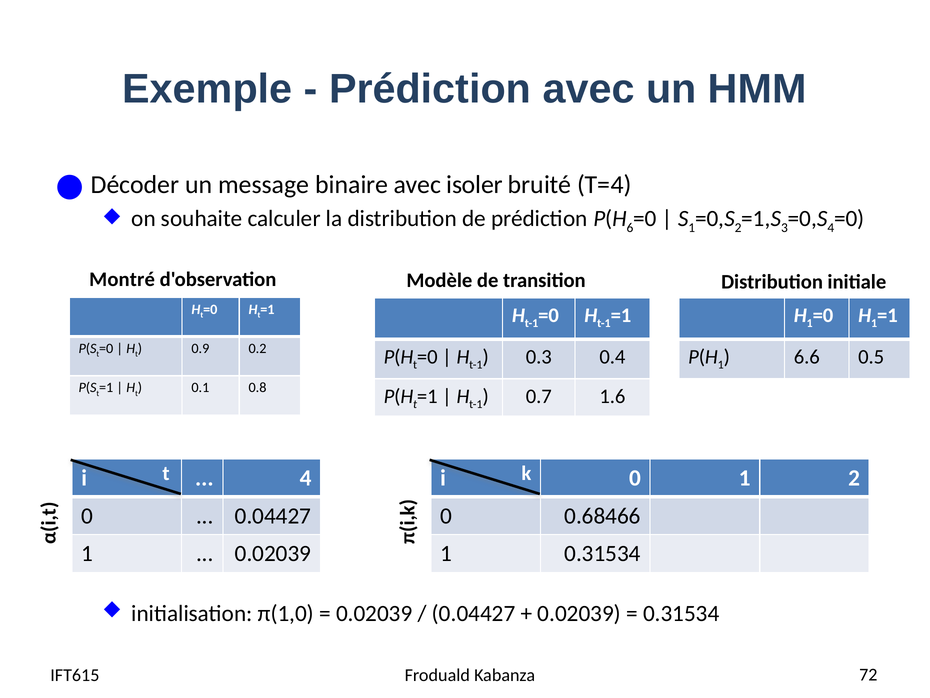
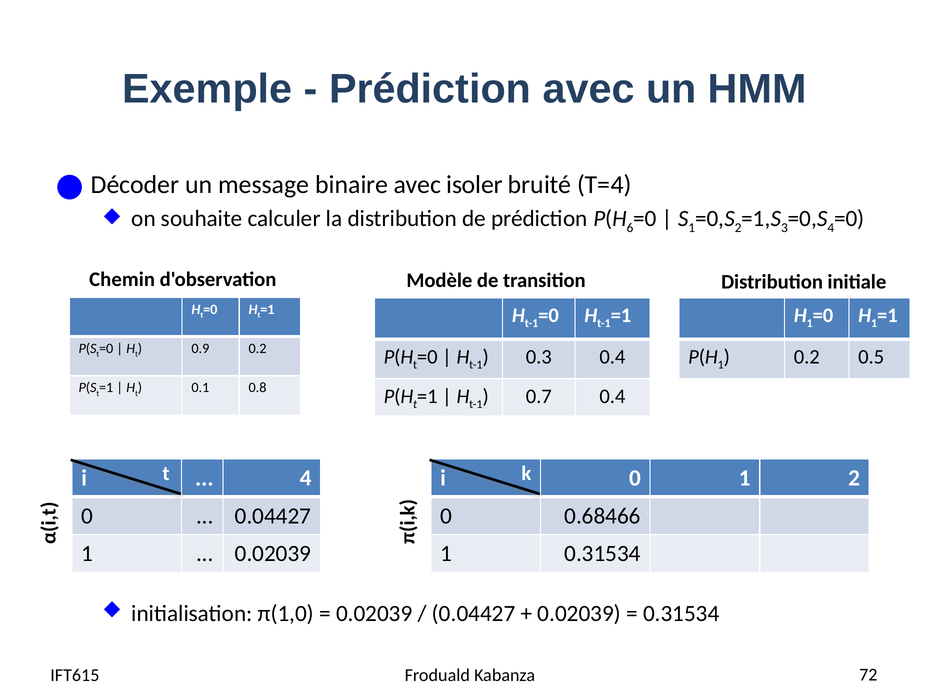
Montré: Montré -> Chemin (122, 279)
6.6: 6.6 -> 0.2 (807, 357)
0.7 1.6: 1.6 -> 0.4 (612, 396)
